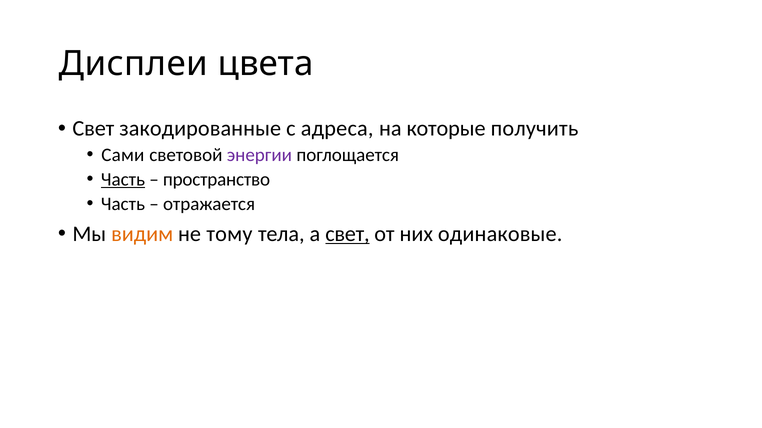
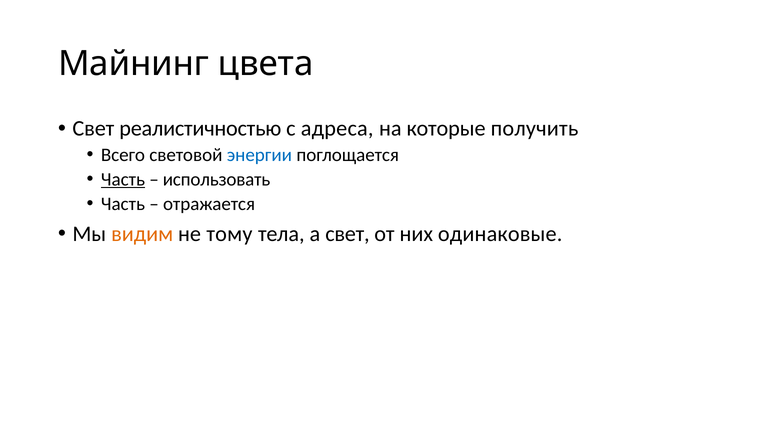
Дисплеи: Дисплеи -> Майнинг (134, 64)
закодированные: закодированные -> реалистичностью (200, 129)
Сами: Сами -> Всего (123, 155)
энергии colour: purple -> blue (259, 155)
пространство: пространство -> использовать (217, 180)
свет underline: present -> none (347, 234)
